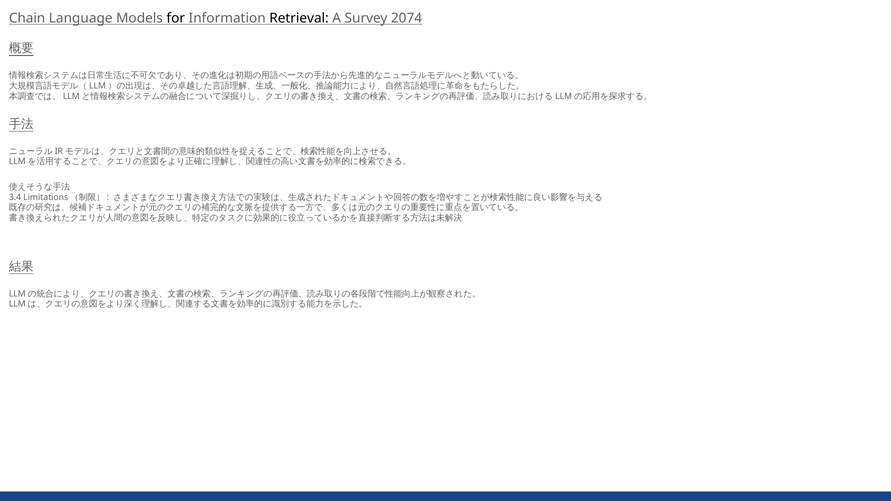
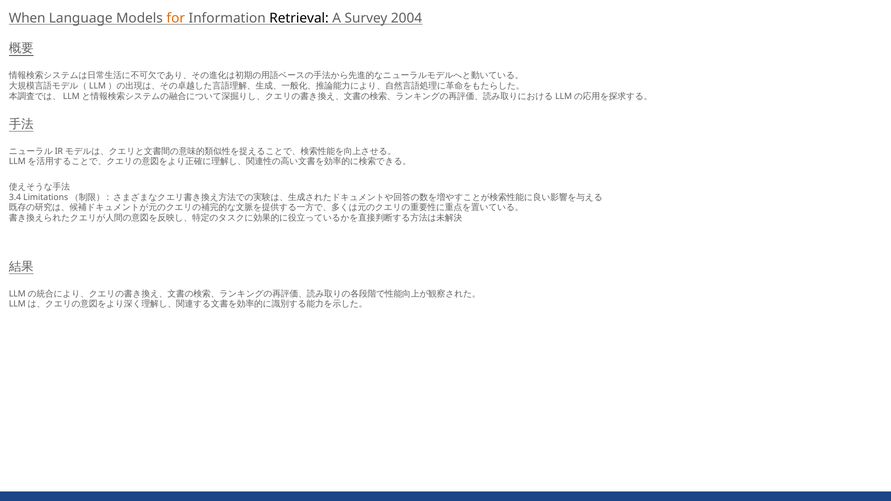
Chain: Chain -> When (27, 18)
for colour: black -> orange (176, 18)
2074: 2074 -> 2004 (407, 18)
